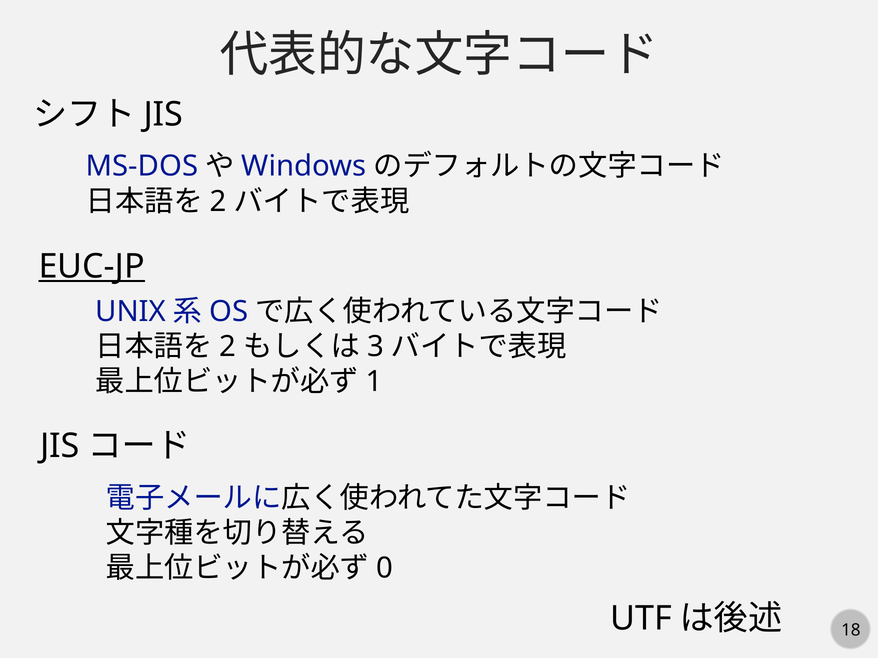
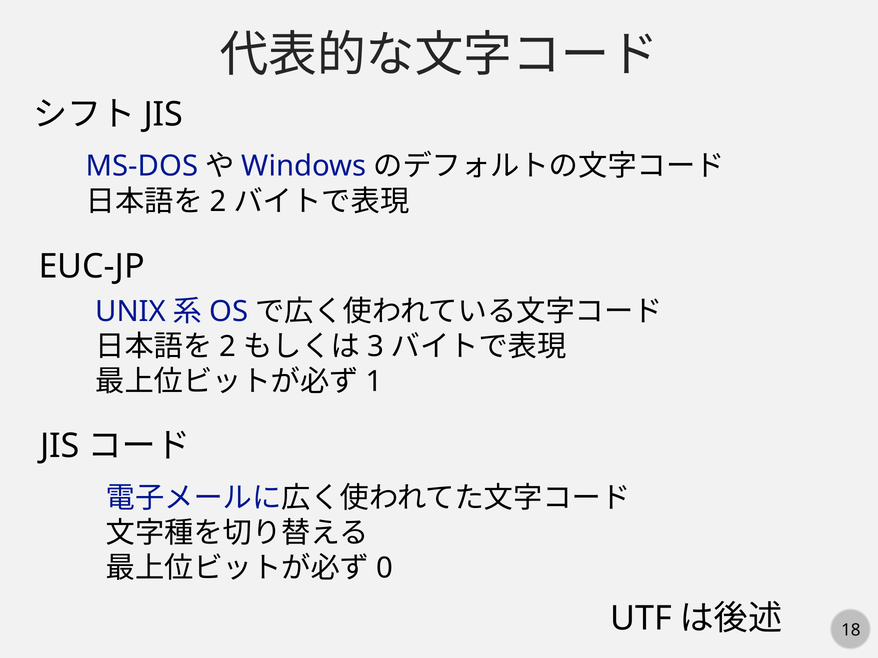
EUC-JP underline: present -> none (92, 267)
